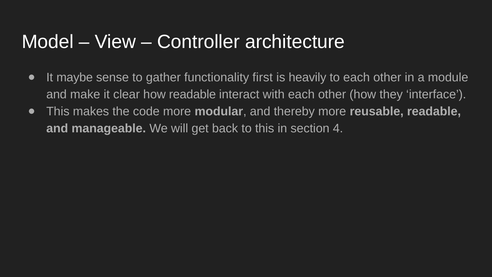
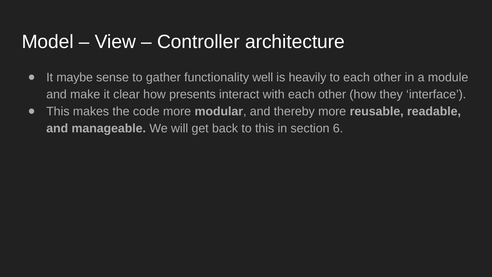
first: first -> well (263, 77)
how readable: readable -> presents (192, 94)
4: 4 -> 6 (338, 128)
